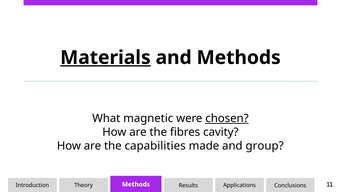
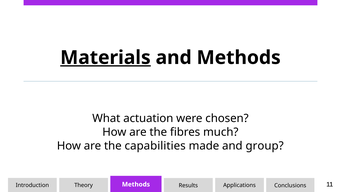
magnetic: magnetic -> actuation (148, 118)
chosen underline: present -> none (227, 118)
cavity: cavity -> much (221, 132)
